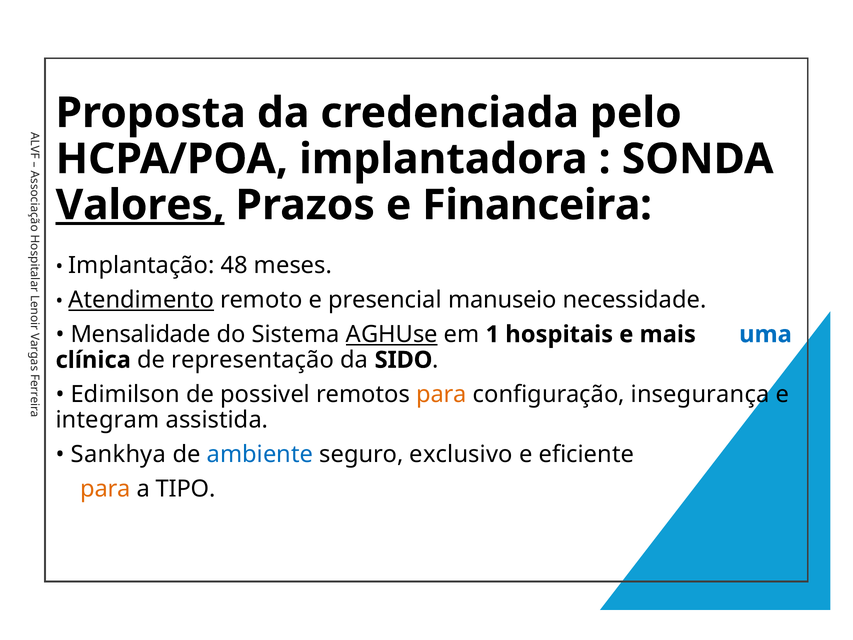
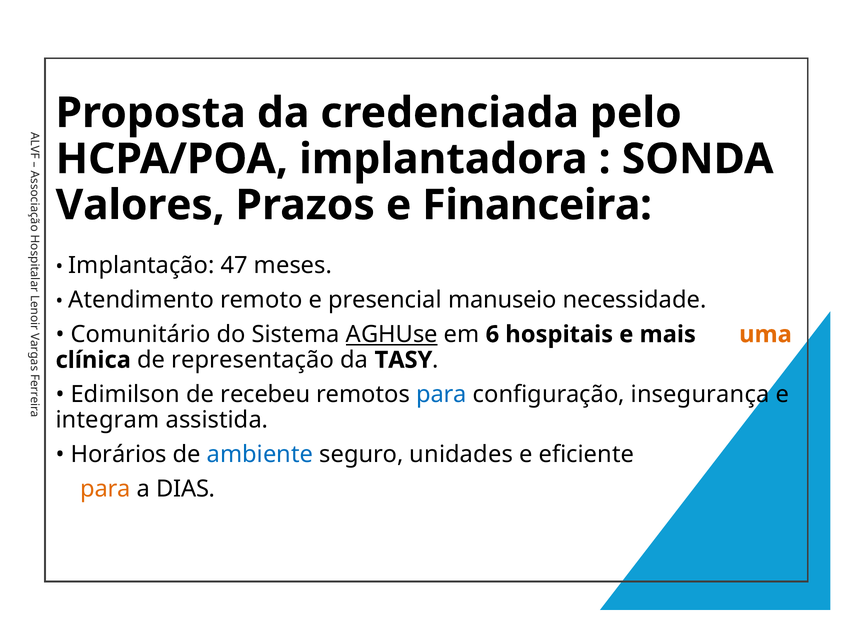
Valores underline: present -> none (140, 205)
48: 48 -> 47 (234, 265)
Atendimento underline: present -> none (141, 300)
Mensalidade: Mensalidade -> Comunitário (141, 334)
1: 1 -> 6 (492, 334)
uma colour: blue -> orange (765, 334)
SIDO: SIDO -> TASY (403, 360)
possivel: possivel -> recebeu (265, 394)
para colour: orange -> blue (441, 394)
Sankhya: Sankhya -> Horários (119, 454)
exclusivo: exclusivo -> unidades (461, 454)
TIPO: TIPO -> DIAS (186, 489)
